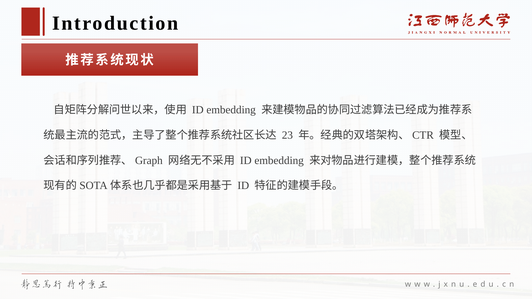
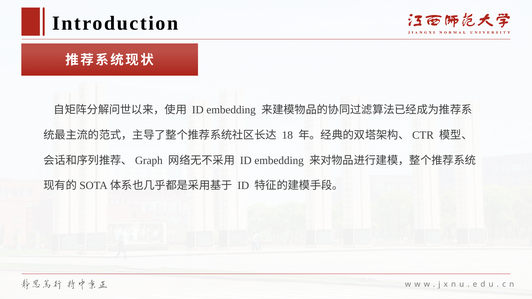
23: 23 -> 18 (287, 135)
